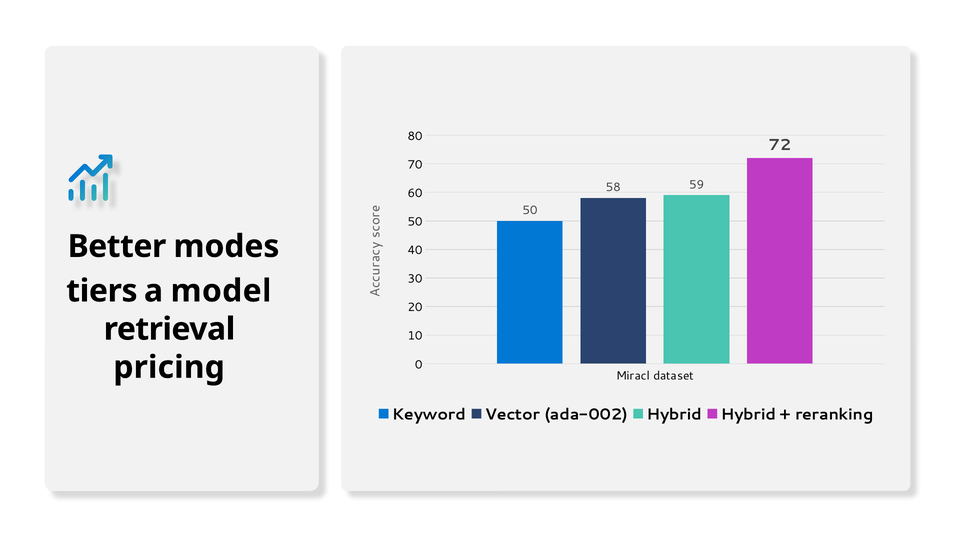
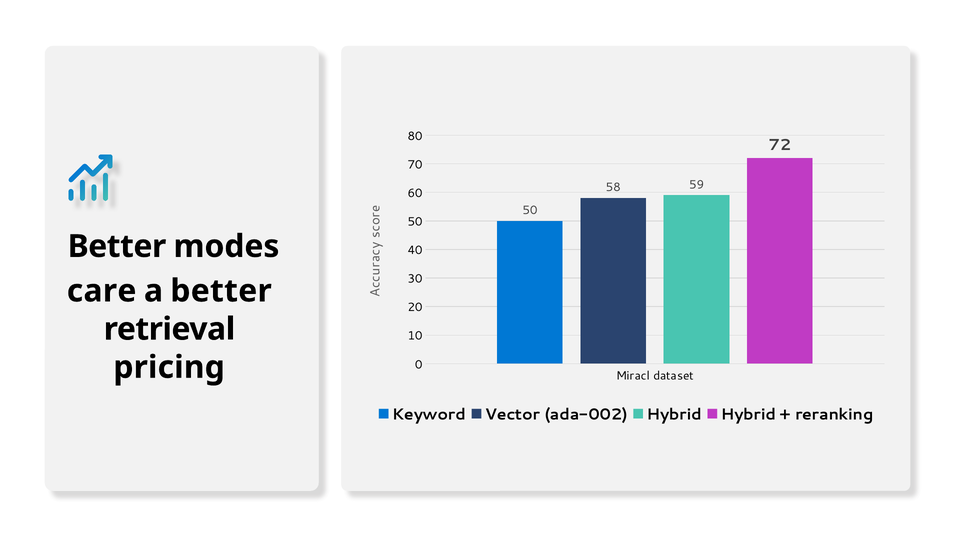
tiers: tiers -> care (102, 291)
a model: model -> better (221, 291)
